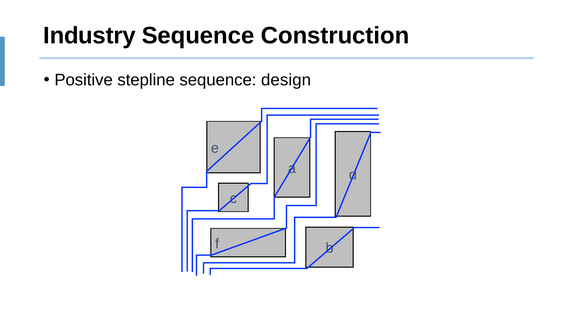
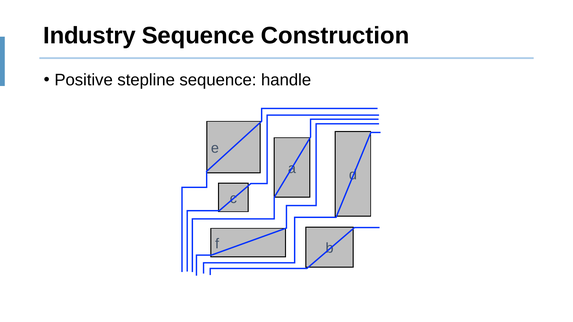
design: design -> handle (286, 80)
